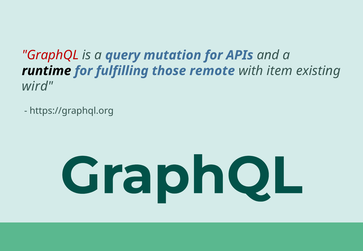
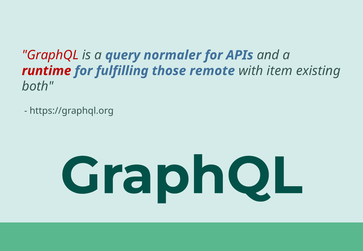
mutation: mutation -> normaler (172, 55)
runtime colour: black -> red (47, 71)
wird: wird -> both (38, 87)
